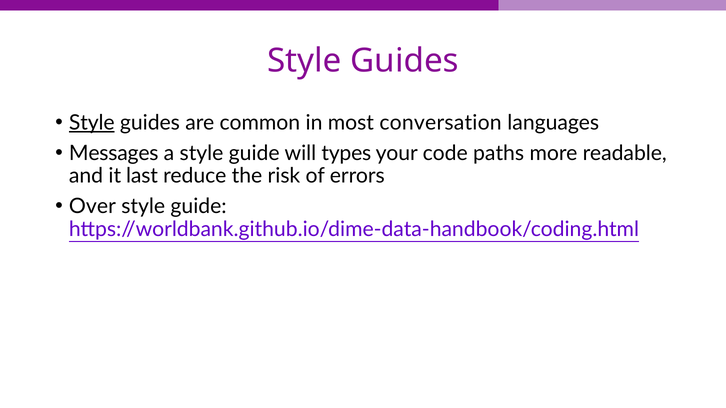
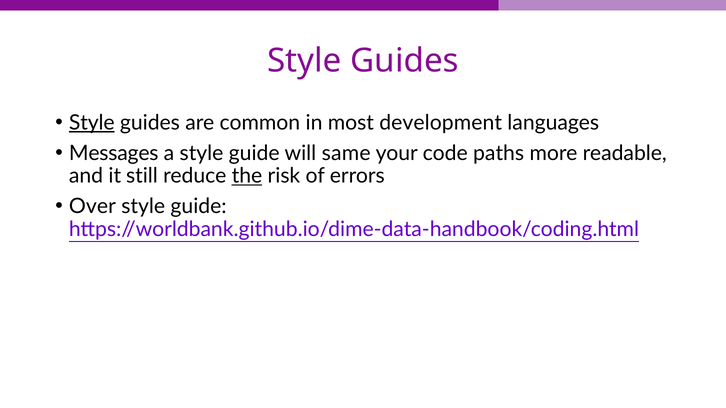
conversation: conversation -> development (441, 123)
types: types -> same (346, 153)
last: last -> still (142, 176)
the underline: none -> present (247, 176)
